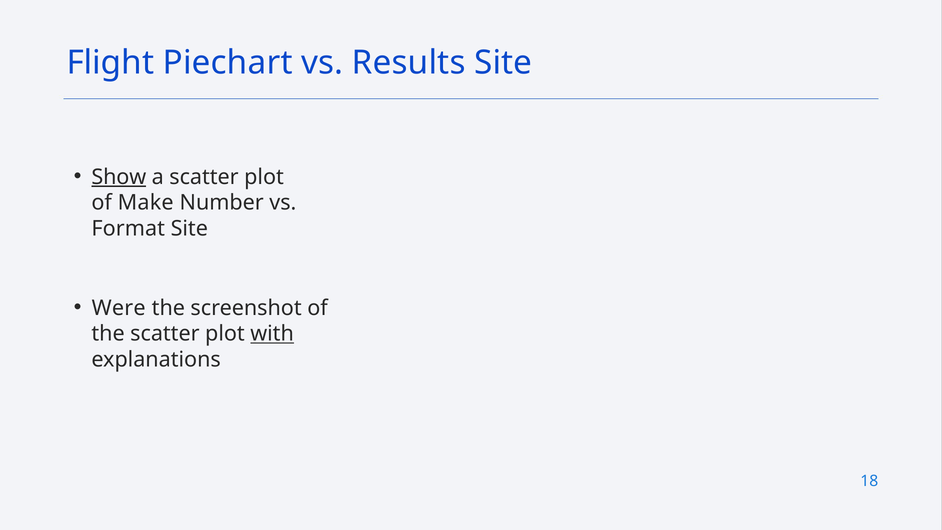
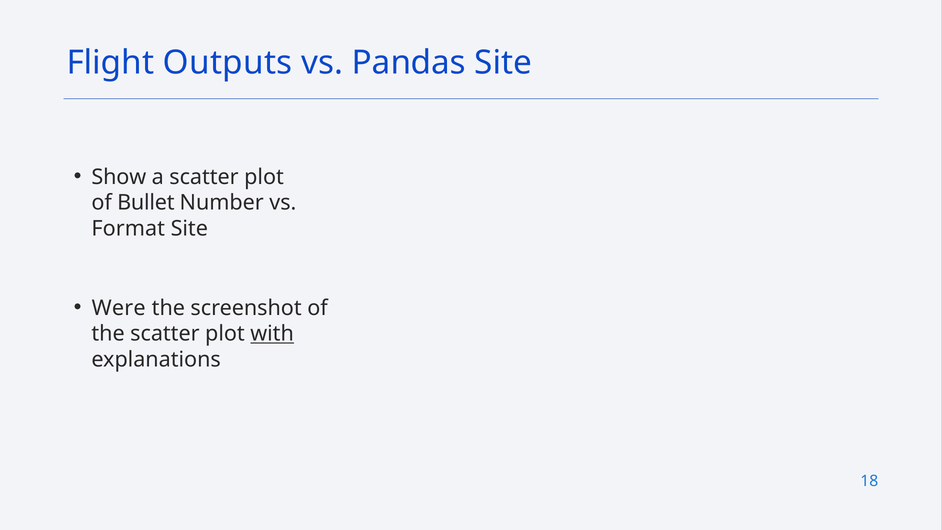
Piechart: Piechart -> Outputs (228, 63)
Results: Results -> Pandas (409, 63)
Show underline: present -> none (119, 177)
Make: Make -> Bullet (146, 203)
